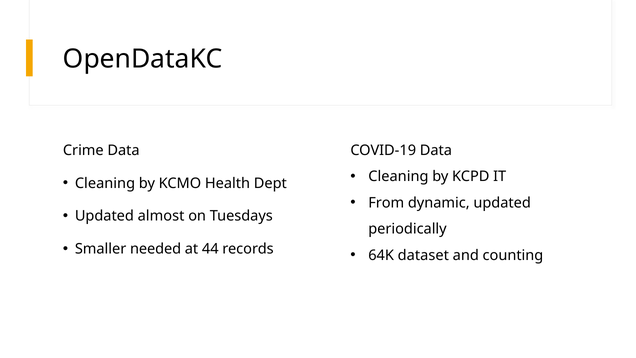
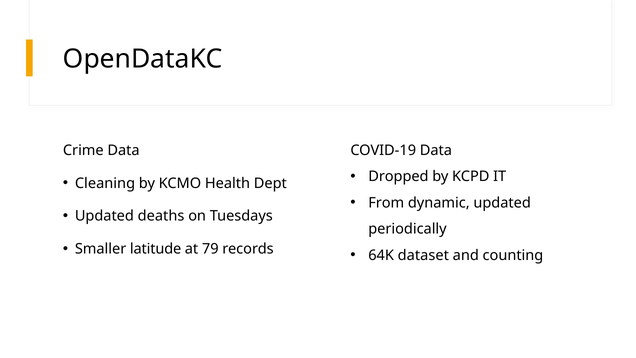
Cleaning: Cleaning -> Dropped (398, 177)
almost: almost -> deaths (161, 216)
needed: needed -> latitude (156, 249)
44: 44 -> 79 (210, 249)
